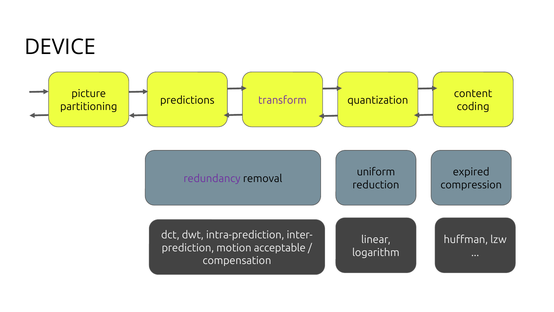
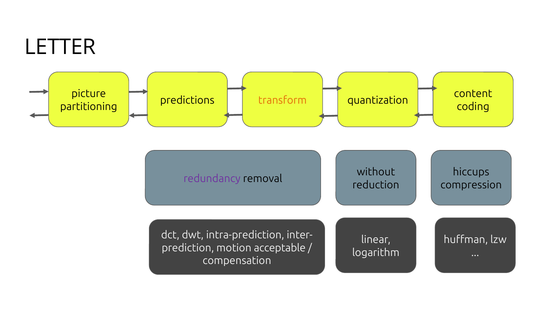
DEVICE: DEVICE -> LETTER (60, 47)
transform colour: purple -> orange (282, 100)
uniform: uniform -> without (376, 172)
expired: expired -> hiccups (471, 172)
